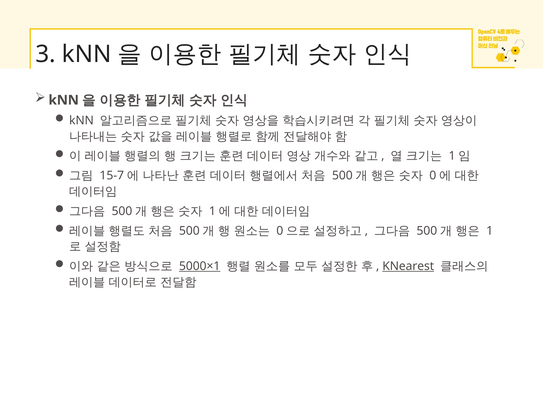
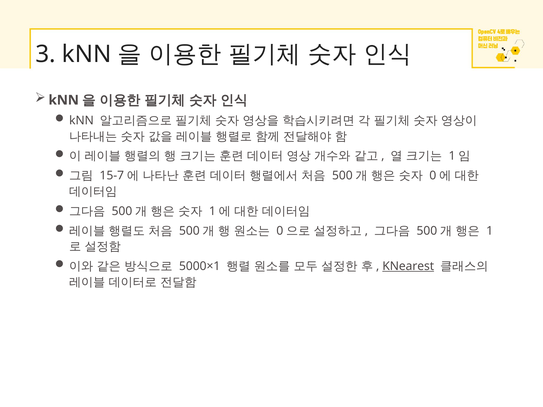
5000×1 underline: present -> none (200, 266)
